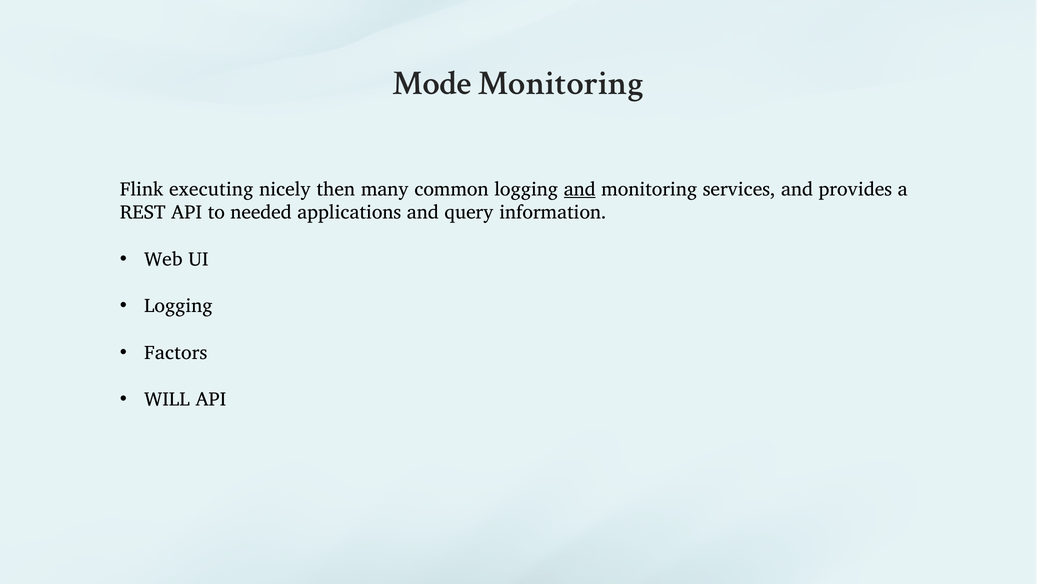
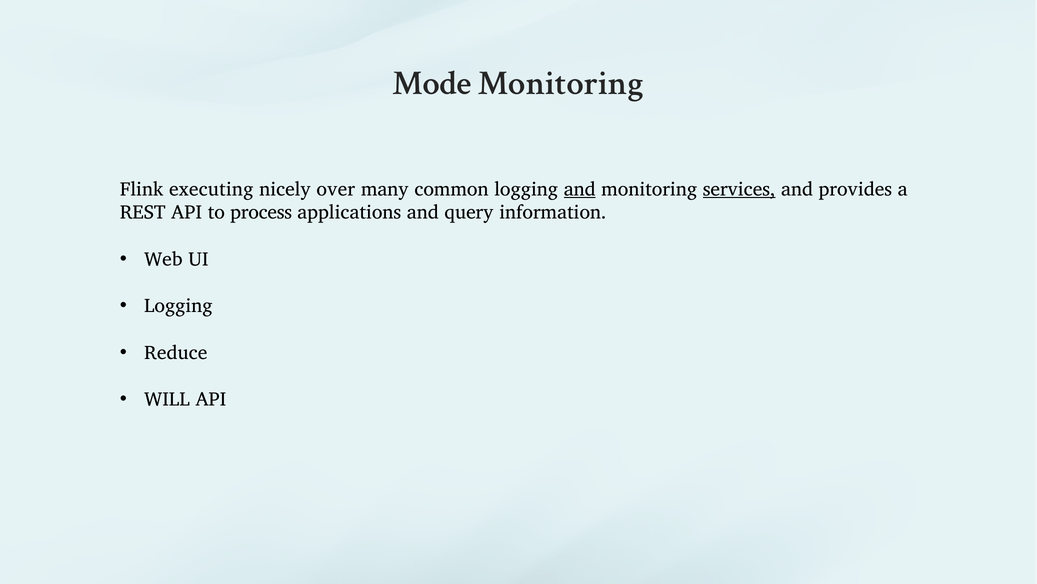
then: then -> over (336, 189)
services underline: none -> present (739, 189)
needed: needed -> process (261, 212)
Factors: Factors -> Reduce (176, 352)
